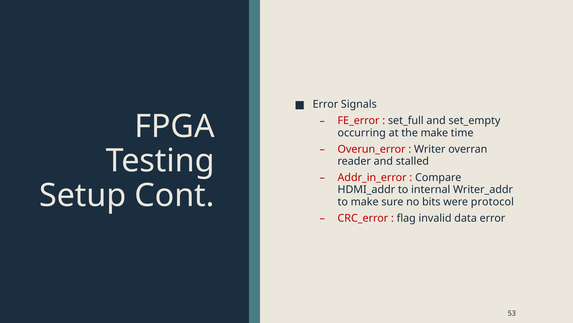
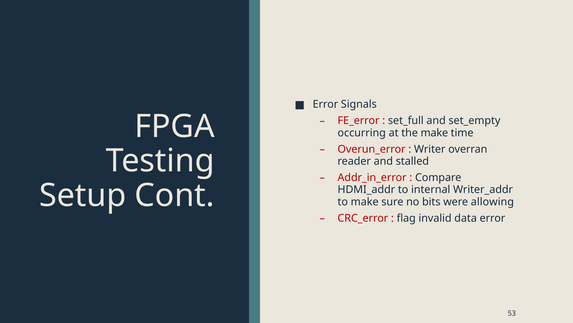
protocol: protocol -> allowing (492, 201)
